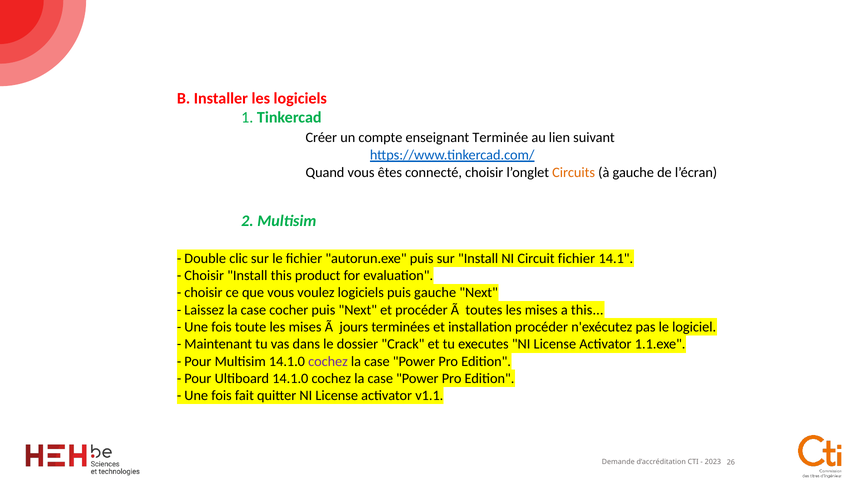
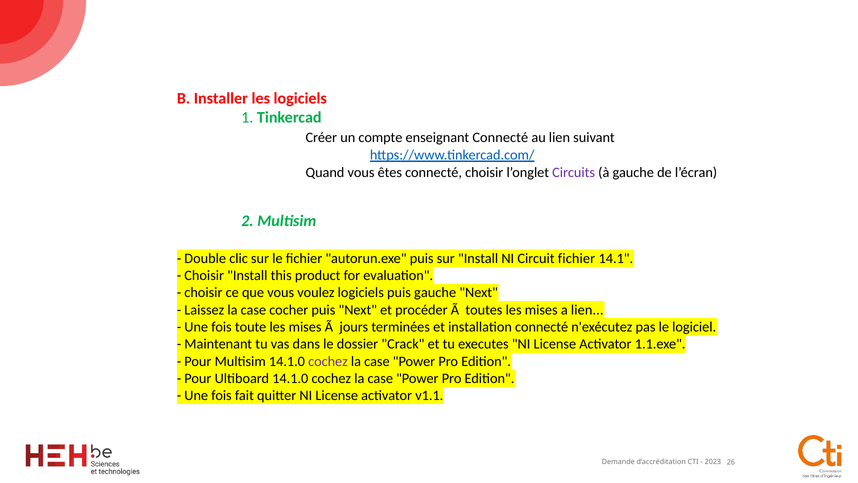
enseignant Terminée: Terminée -> Connecté (500, 137)
Circuits colour: orange -> purple (574, 172)
a this: this -> lien (587, 310)
installation procéder: procéder -> connecté (542, 327)
